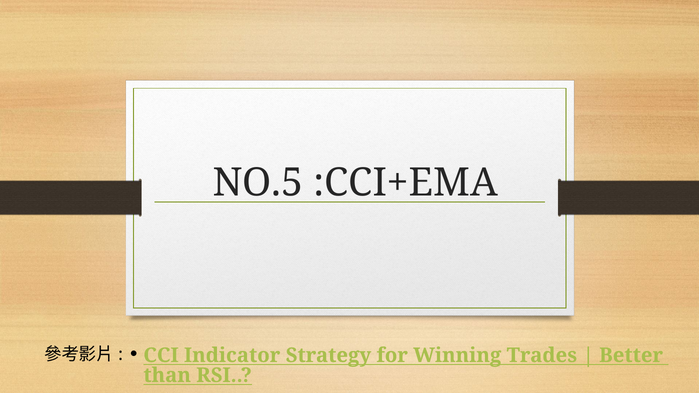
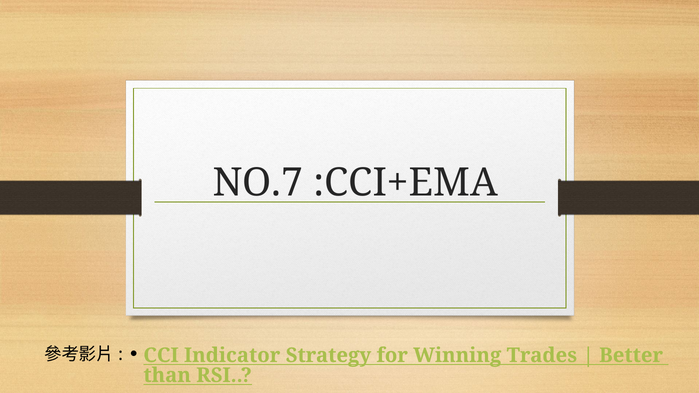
NO.5: NO.5 -> NO.7 (258, 183)
